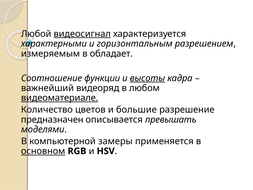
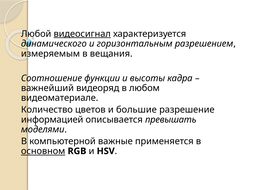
характерными: характерными -> динамического (54, 44)
обладает: обладает -> вещания (111, 54)
высоты underline: present -> none (147, 78)
видеоматериале underline: present -> none (60, 98)
предназначен: предназначен -> информацией (52, 119)
замеры: замеры -> важные (115, 141)
